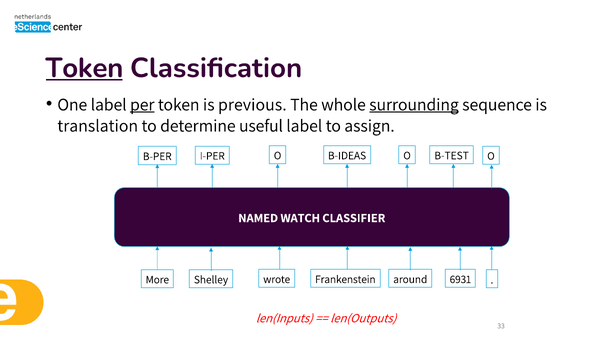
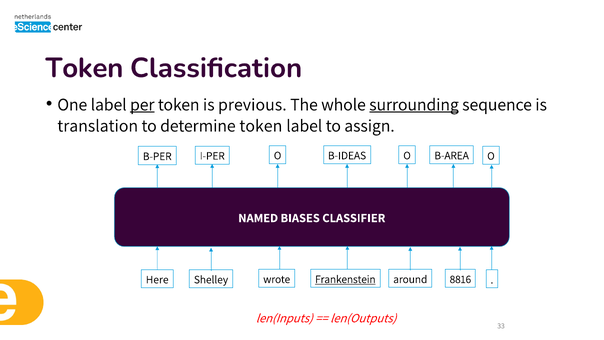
Token underline: present -> none (84, 68)
determine useful: useful -> token (261, 126)
B-TEST: B-TEST -> B-AREA (452, 155)
WATCH: WATCH -> BIASES (300, 218)
6931: 6931 -> 8816 (460, 279)
More: More -> Here (157, 279)
Frankenstein underline: none -> present (345, 279)
